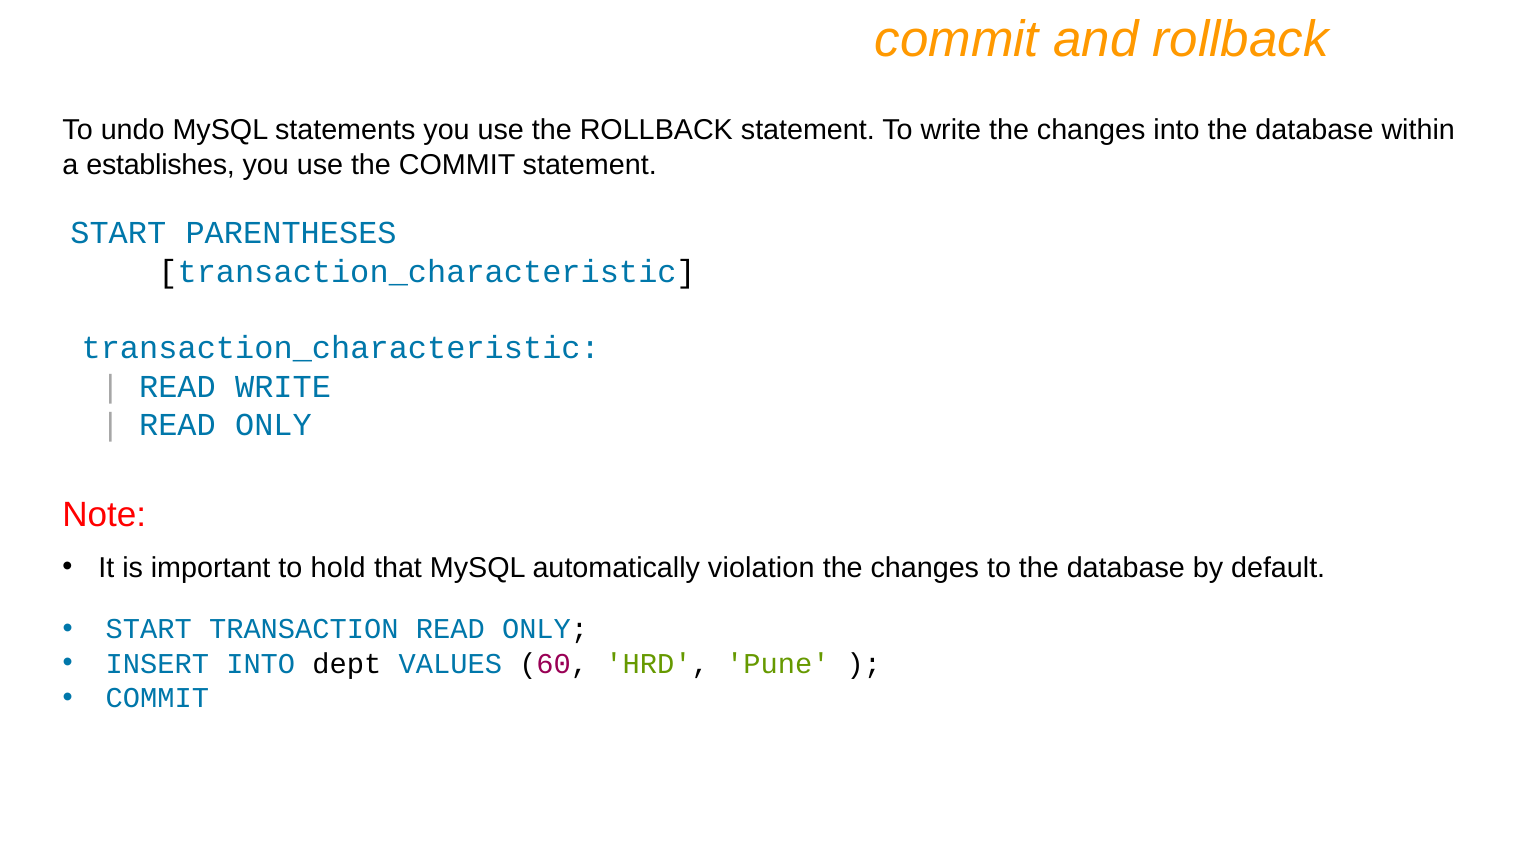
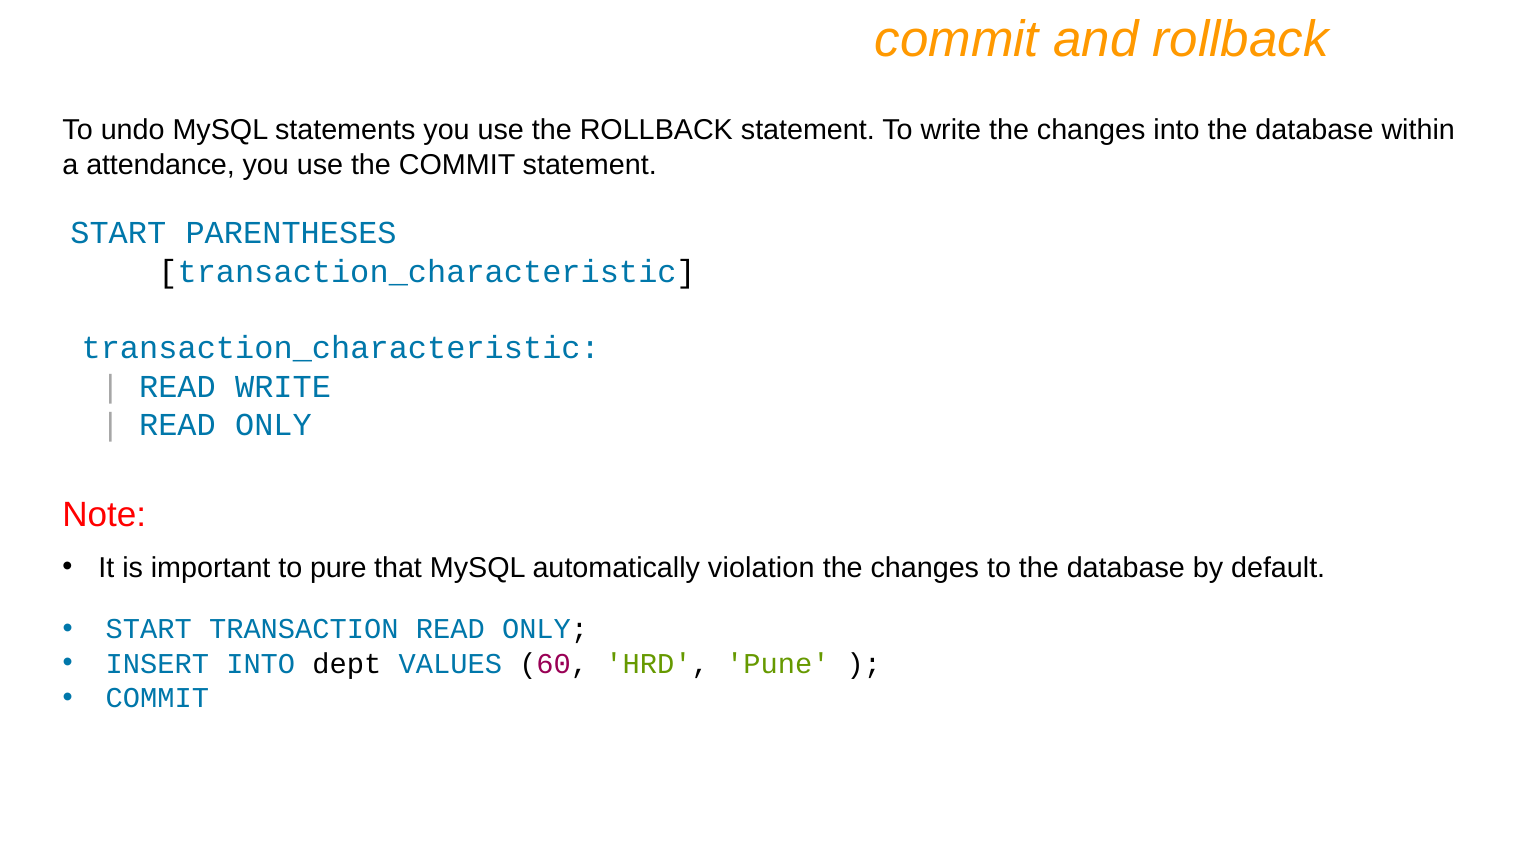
establishes: establishes -> attendance (161, 165)
hold: hold -> pure (338, 567)
